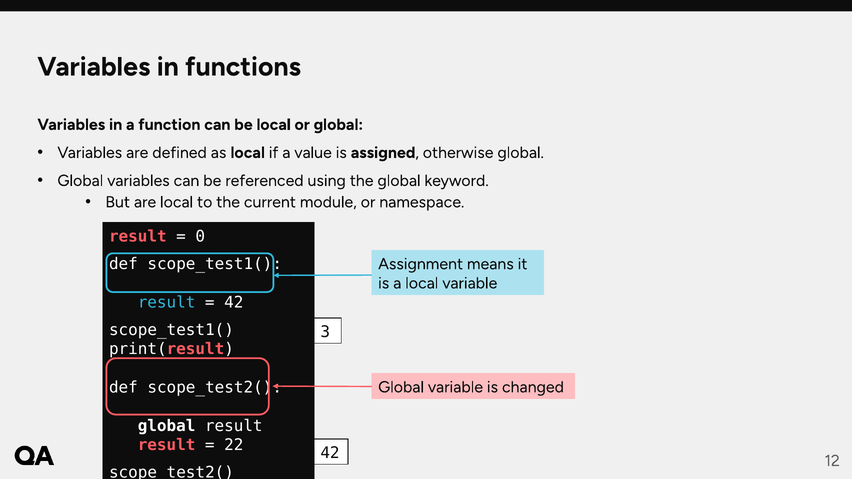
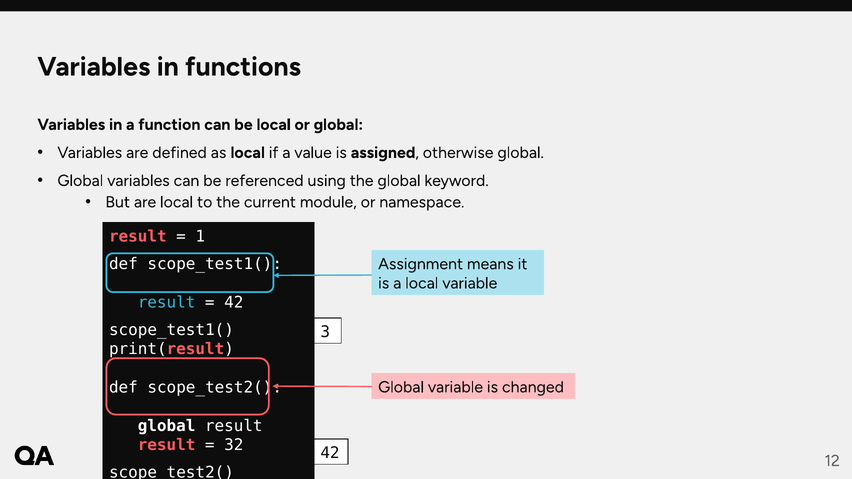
0: 0 -> 1 (200, 236)
22: 22 -> 32 (234, 445)
